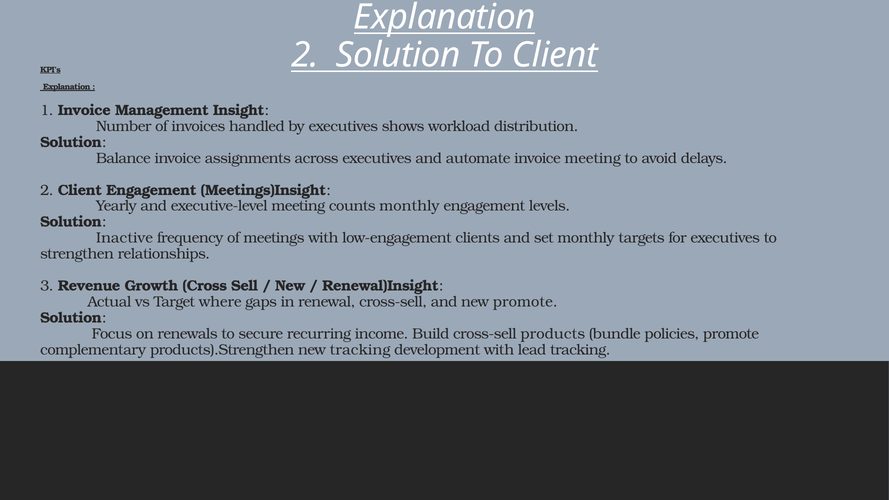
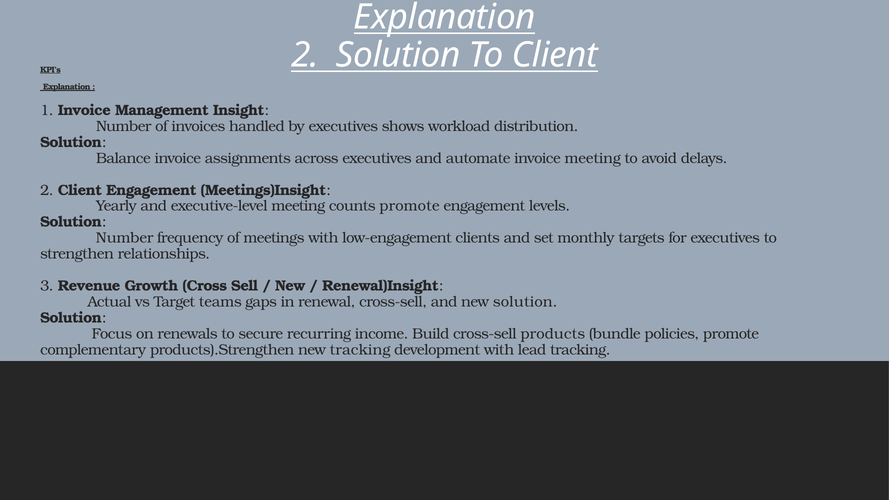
counts monthly: monthly -> promote (409, 206)
Inactive: Inactive -> Number (125, 238)
where: where -> teams (220, 302)
new promote: promote -> solution (525, 302)
